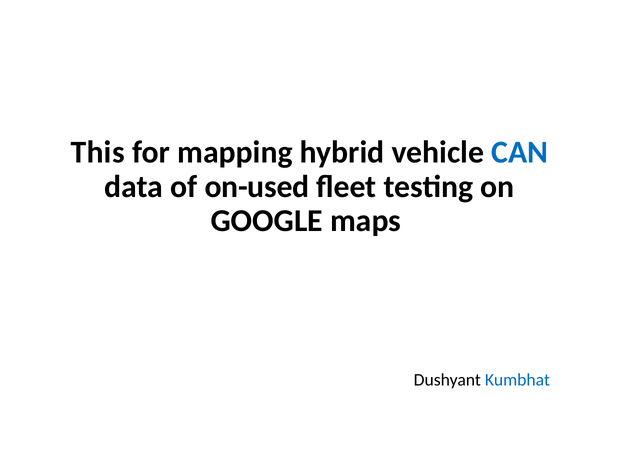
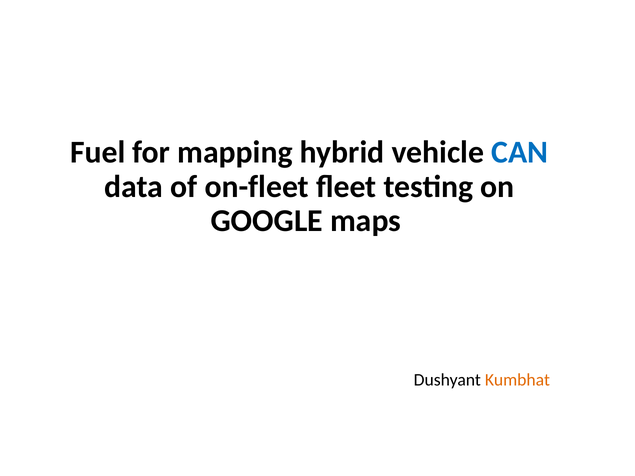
This: This -> Fuel (98, 152)
on-used: on-used -> on-fleet (257, 187)
Kumbhat colour: blue -> orange (517, 380)
